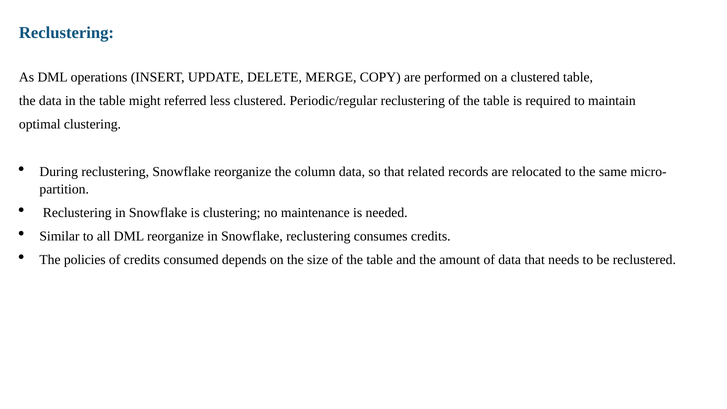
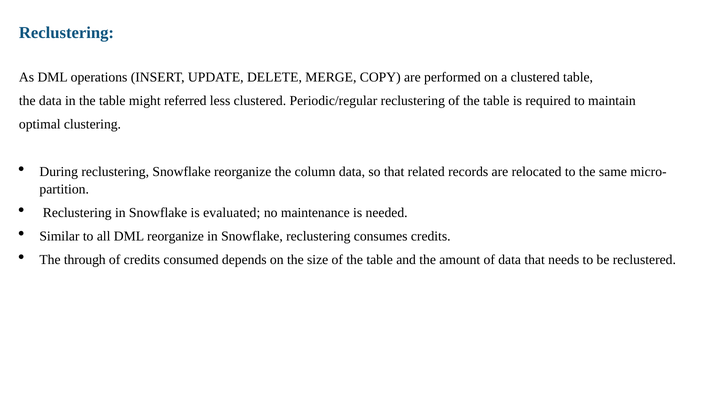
is clustering: clustering -> evaluated (232, 213)
policies: policies -> through (85, 260)
